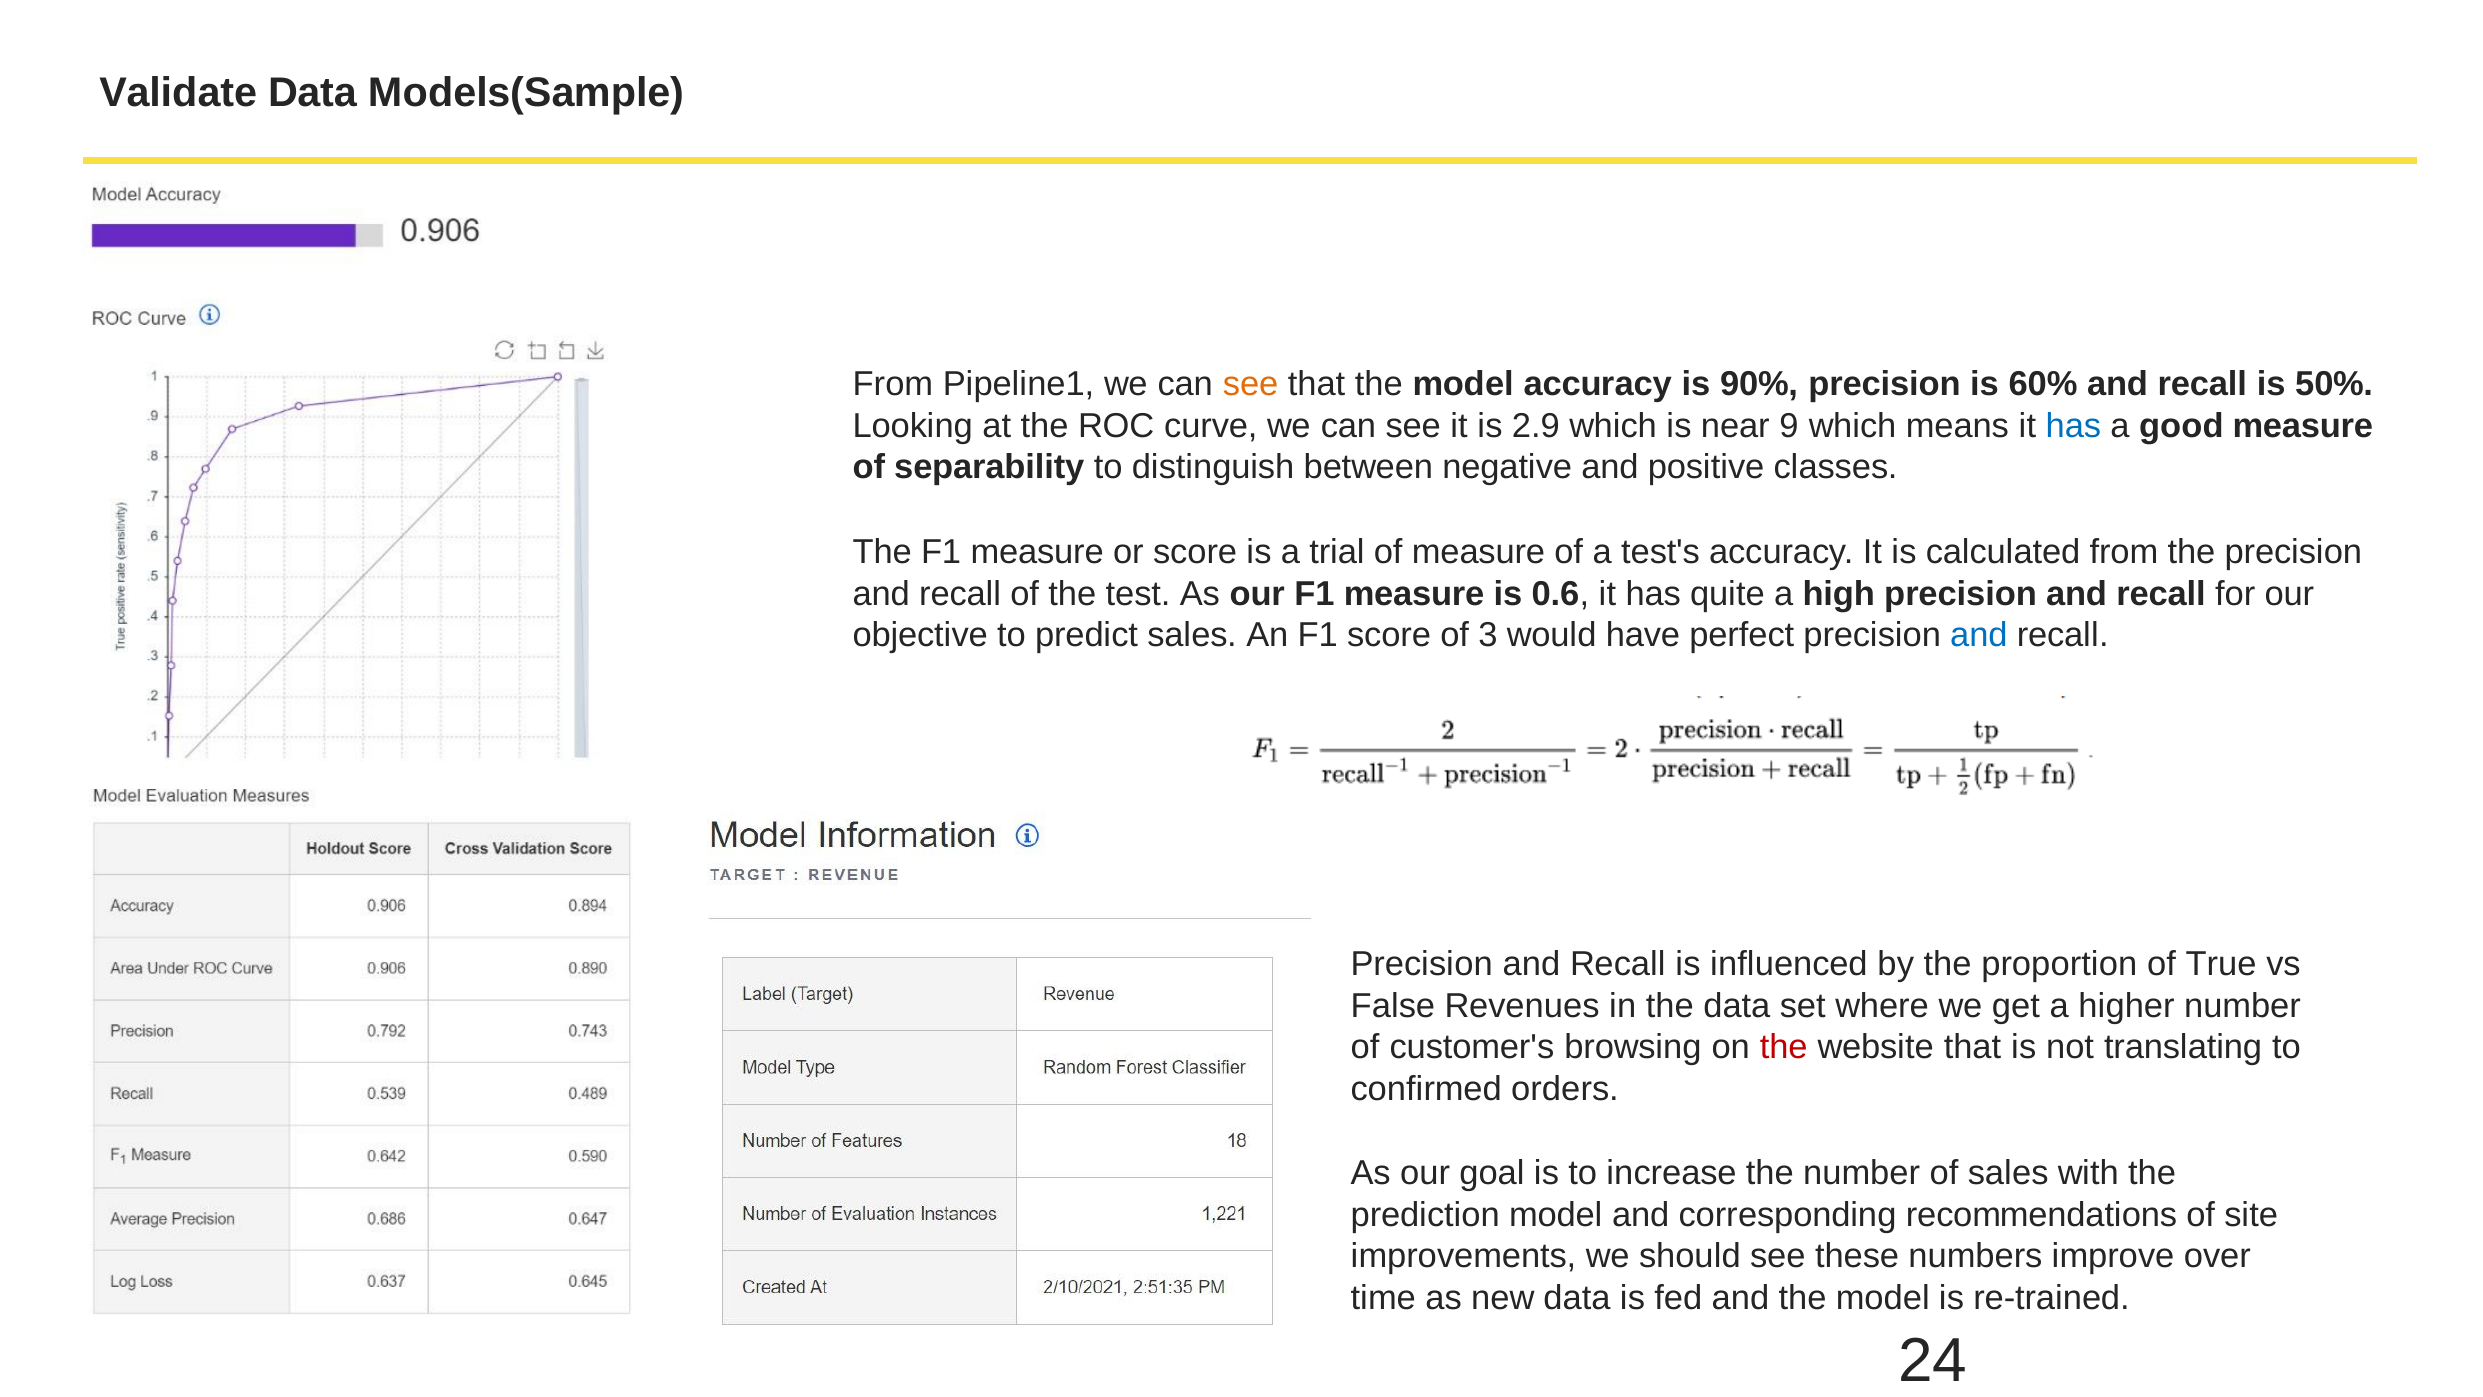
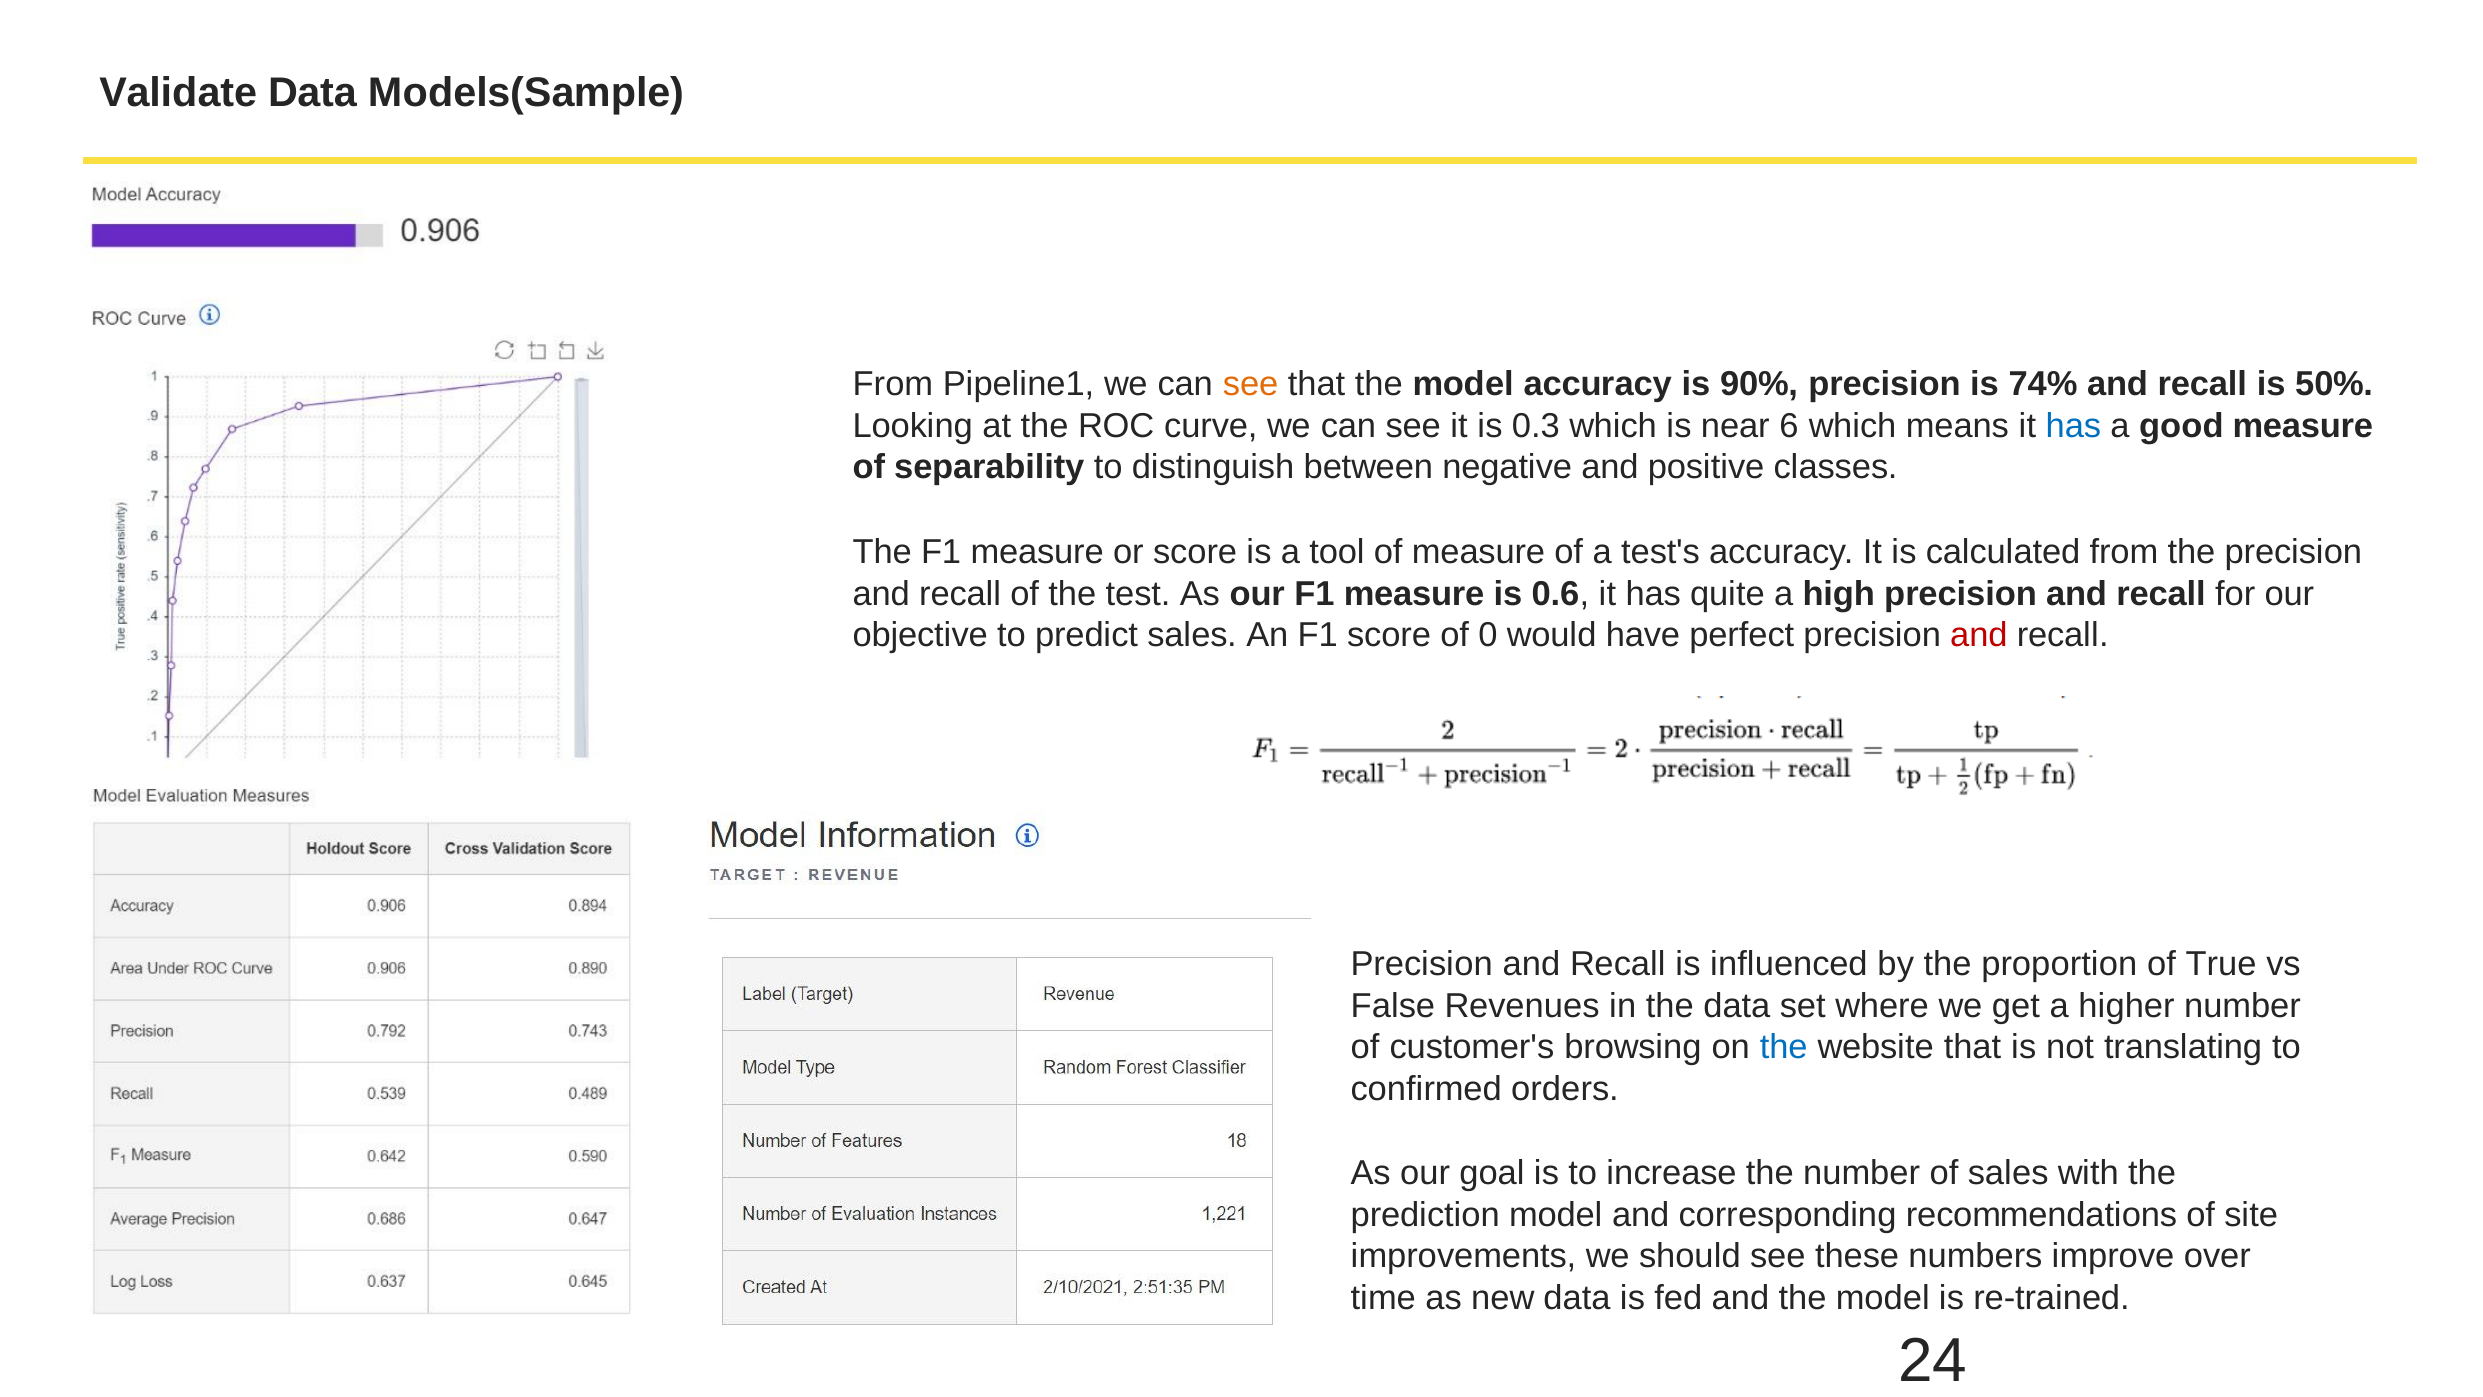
60%: 60% -> 74% (2043, 385)
2.9: 2.9 -> 0.3 (1536, 426)
9: 9 -> 6 (1789, 426)
trial: trial -> tool (1337, 552)
3: 3 -> 0 (1488, 635)
and colour: blue -> red (1979, 635)
the colour: red -> blue (1784, 1047)
